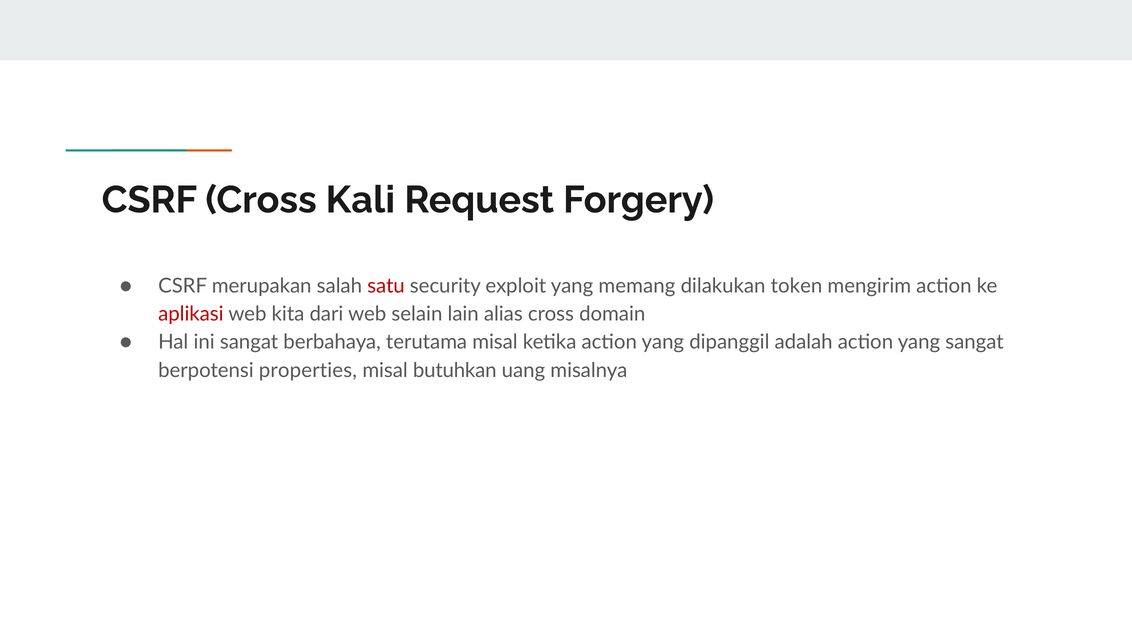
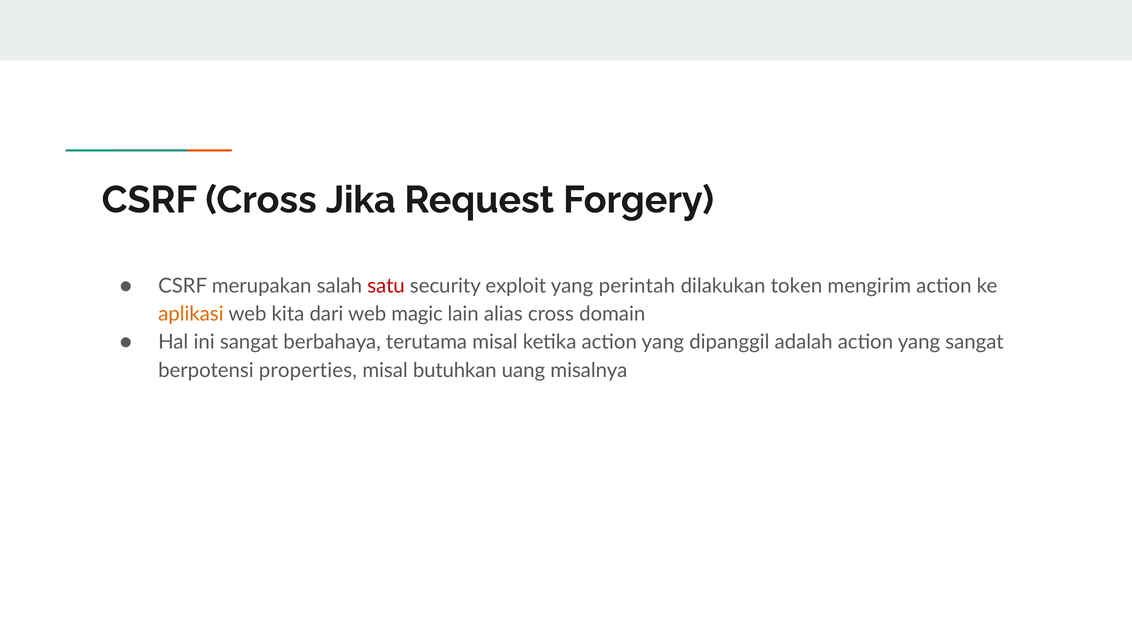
Kali: Kali -> Jika (361, 200)
memang: memang -> perintah (637, 286)
aplikasi colour: red -> orange (191, 314)
selain: selain -> magic (417, 314)
